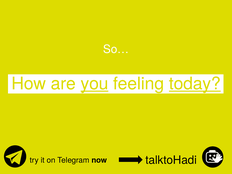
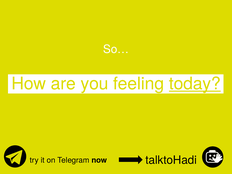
you underline: present -> none (95, 84)
